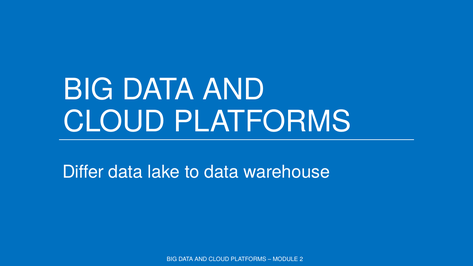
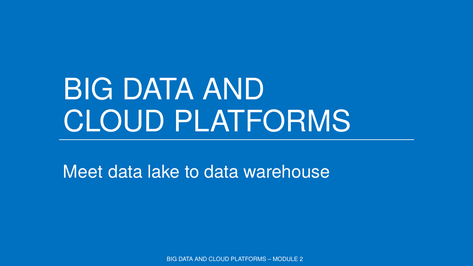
Differ: Differ -> Meet (83, 172)
